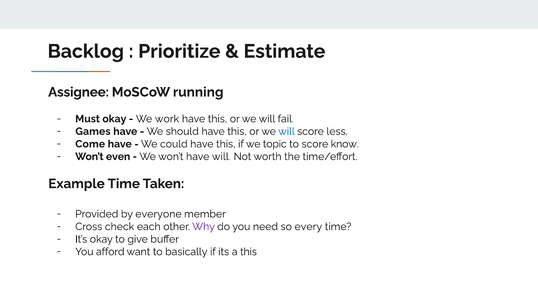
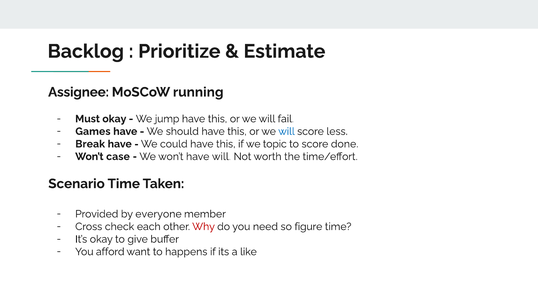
work: work -> jump (167, 119)
Come: Come -> Break (90, 144)
know: know -> done (345, 144)
even: even -> case (118, 156)
Example: Example -> Scenario (77, 183)
Why colour: purple -> red (204, 226)
every: every -> figure (308, 226)
basically: basically -> happens (186, 251)
a this: this -> like (248, 251)
